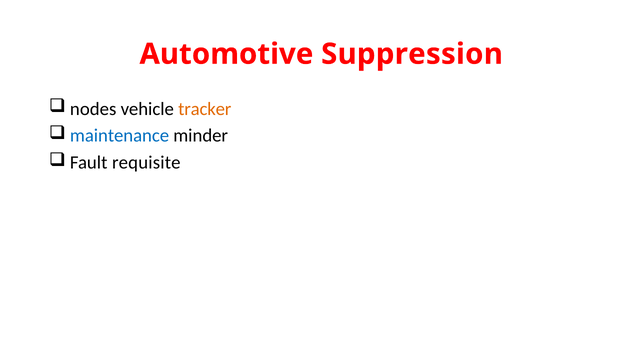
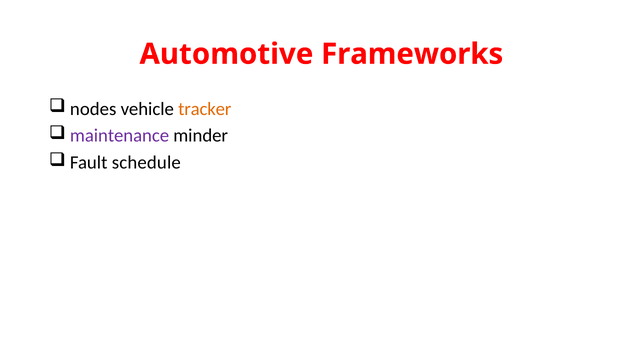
Suppression: Suppression -> Frameworks (412, 54)
maintenance colour: blue -> purple (120, 136)
requisite: requisite -> schedule (146, 163)
